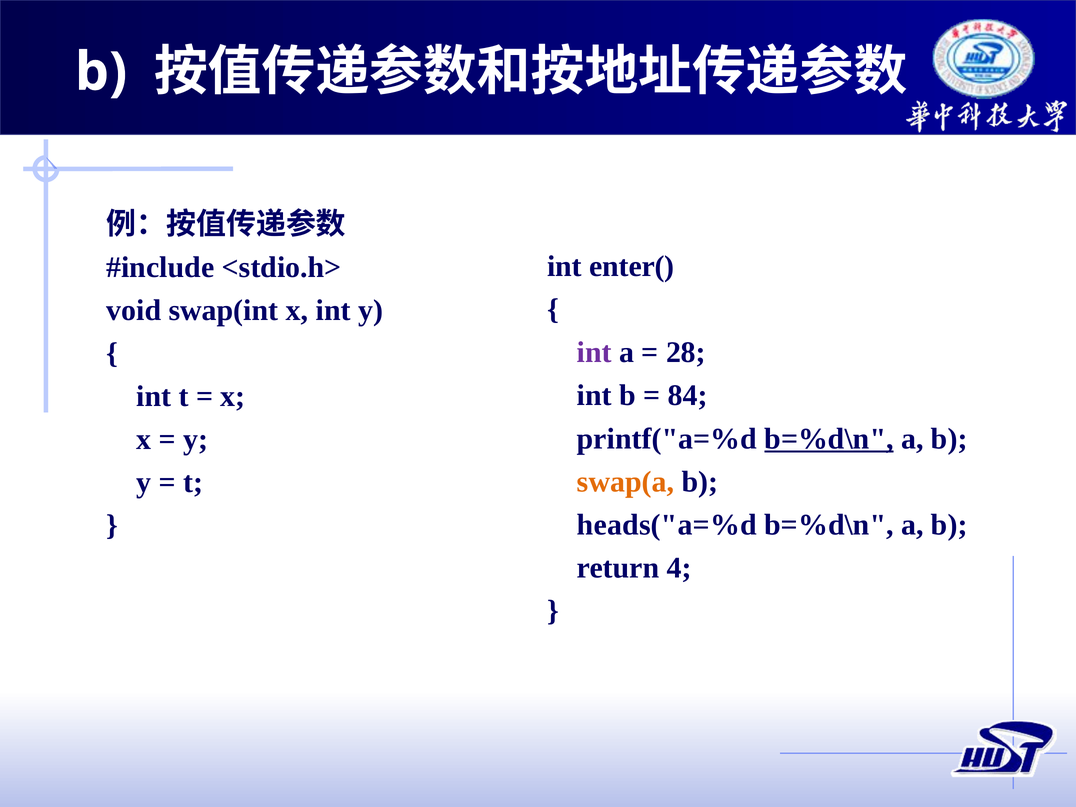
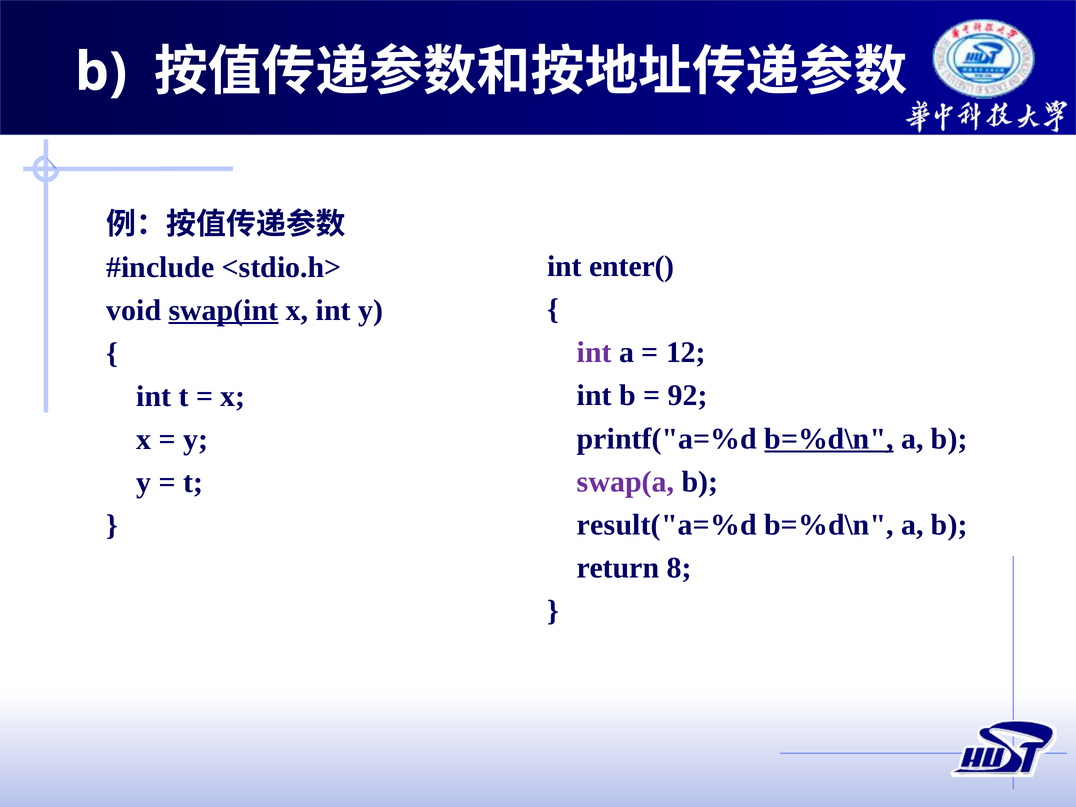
swap(int underline: none -> present (223, 310)
28: 28 -> 12 (686, 353)
84: 84 -> 92 (688, 396)
swap(a colour: orange -> purple (626, 482)
heads("a=%d: heads("a=%d -> result("a=%d (667, 525)
4: 4 -> 8 (679, 568)
